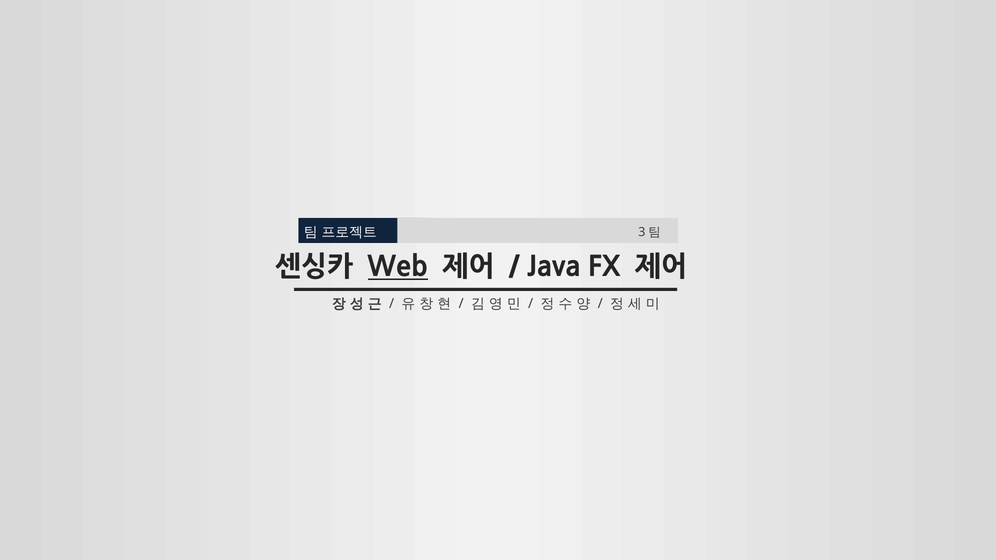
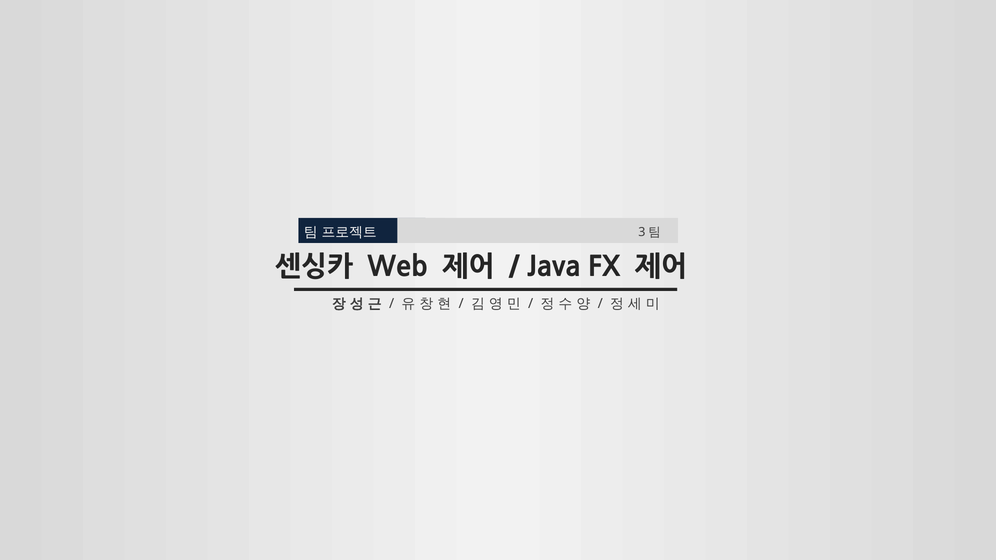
Web underline: present -> none (398, 267)
